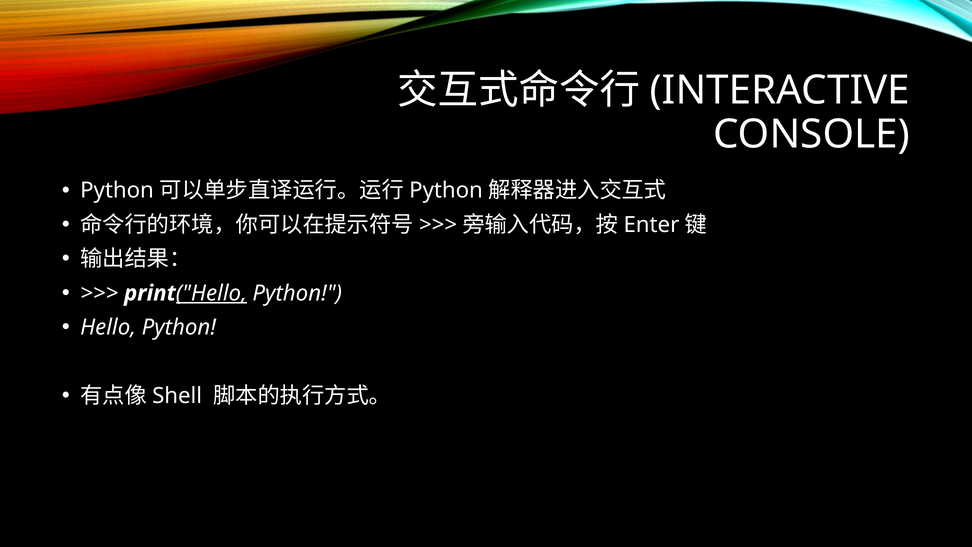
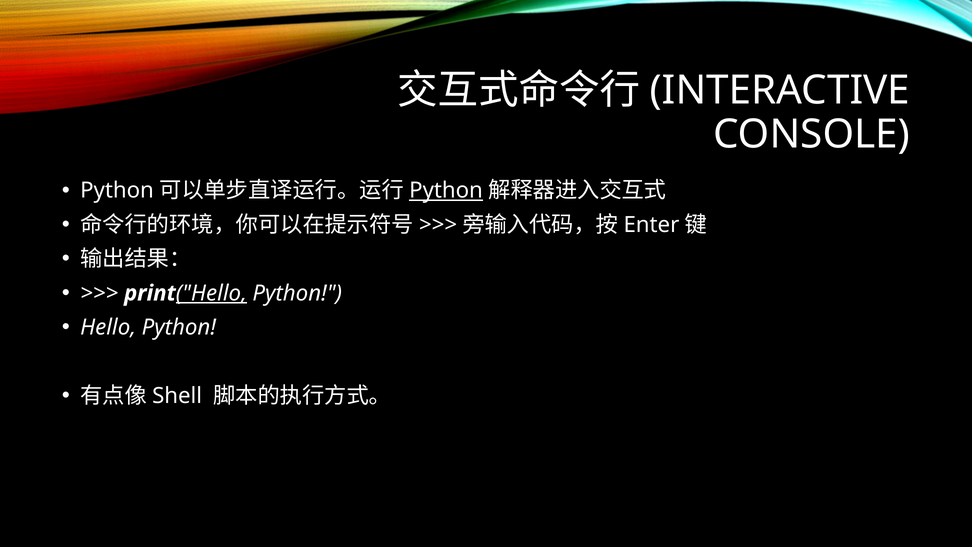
Python underline: none -> present (446, 190)
